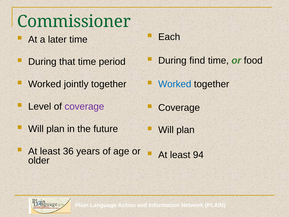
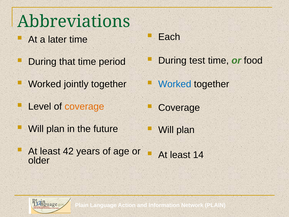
Commissioner: Commissioner -> Abbreviations (74, 22)
find: find -> test (197, 60)
coverage colour: purple -> orange (84, 106)
36: 36 -> 42 (68, 151)
94: 94 -> 14 (198, 155)
